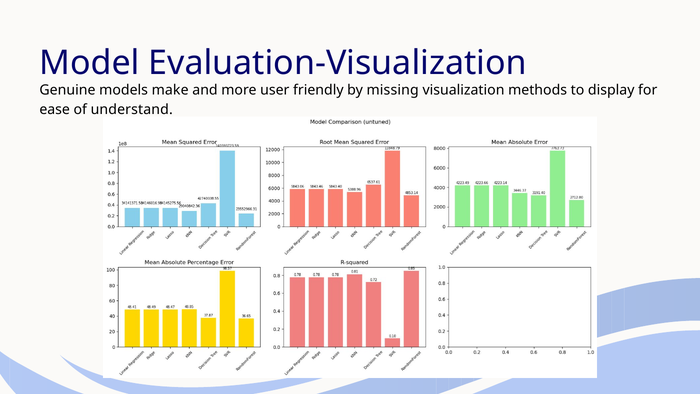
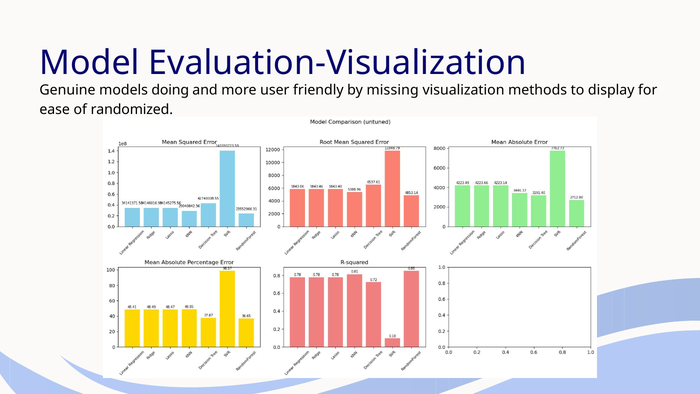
make: make -> doing (170, 90)
understand: understand -> randomized (132, 110)
